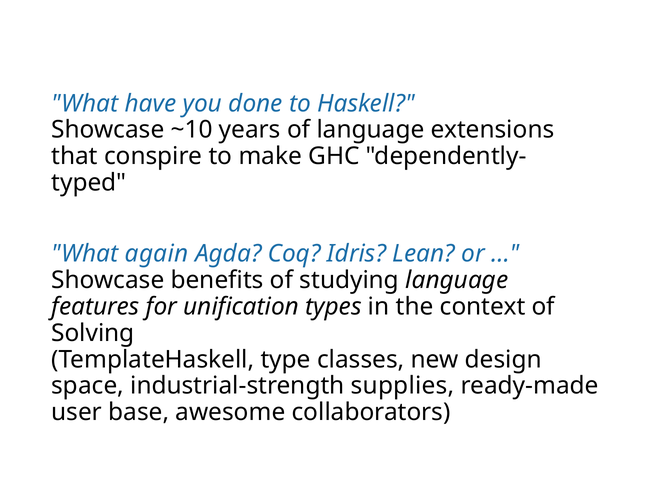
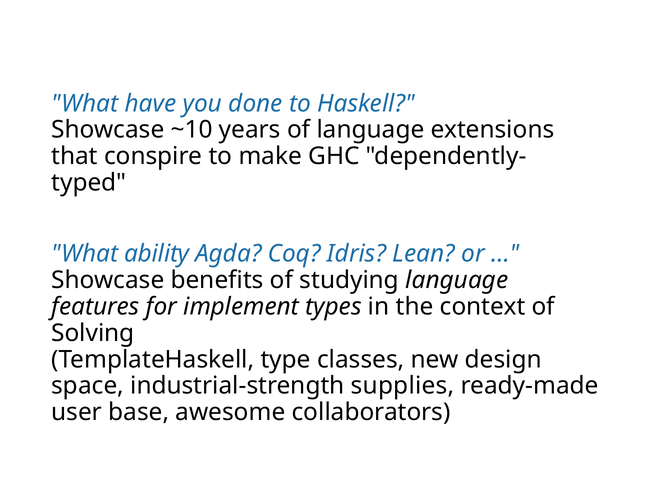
again: again -> ability (157, 254)
unification: unification -> implement (241, 307)
